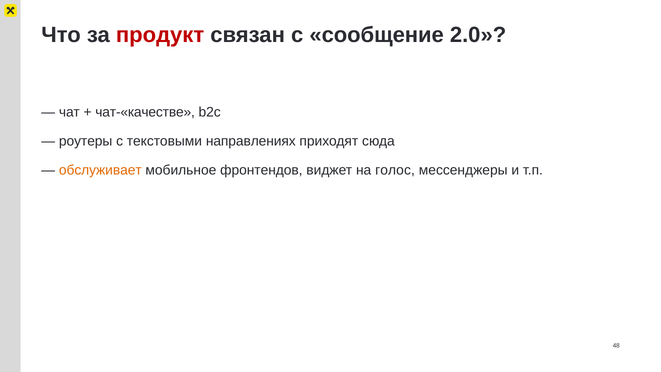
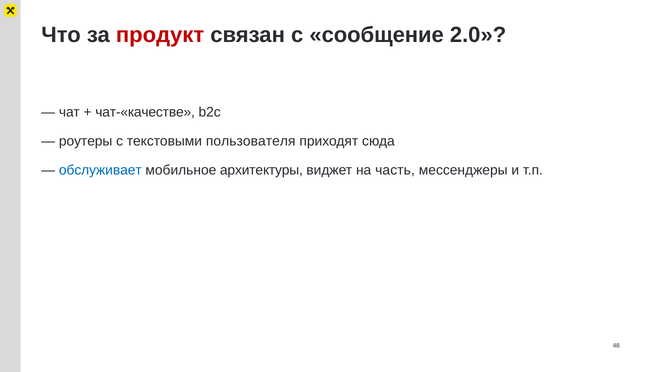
направлениях: направлениях -> пользователя (251, 141)
обслуживает colour: orange -> blue (100, 170)
фронтендов: фронтендов -> архитектуры (261, 170)
голос: голос -> часть (395, 170)
